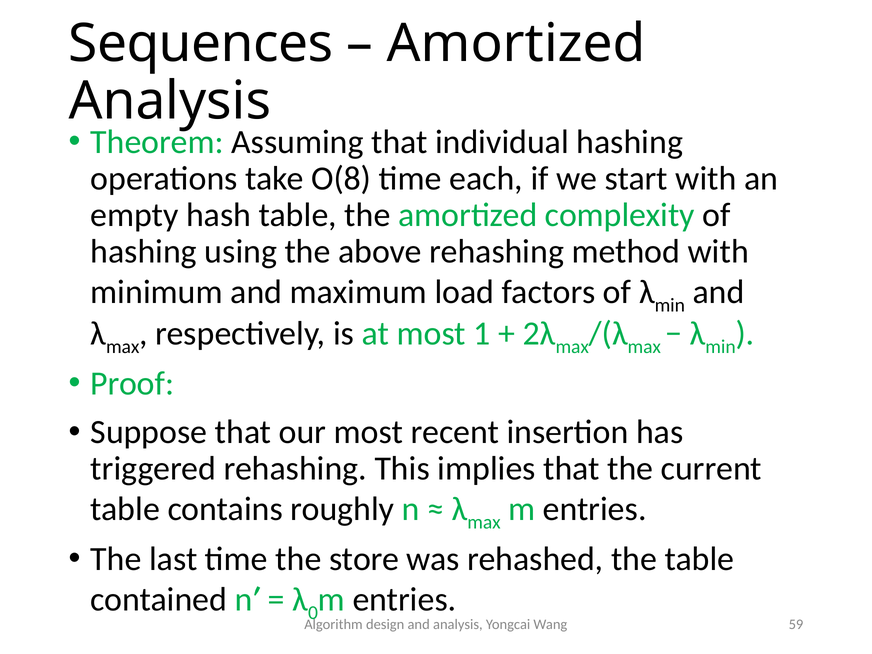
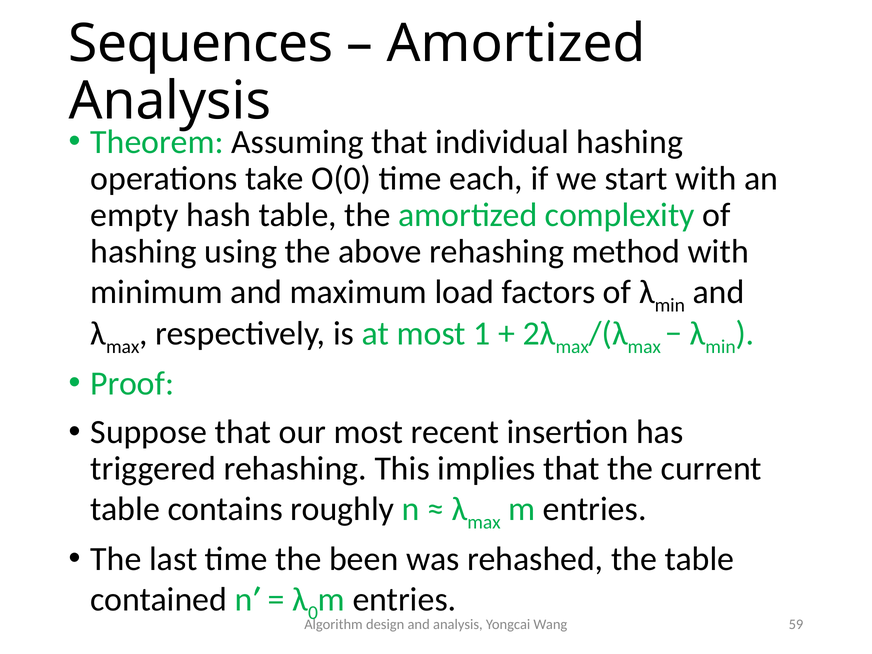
O(8: O(8 -> O(0 (341, 178)
store: store -> been (364, 559)
